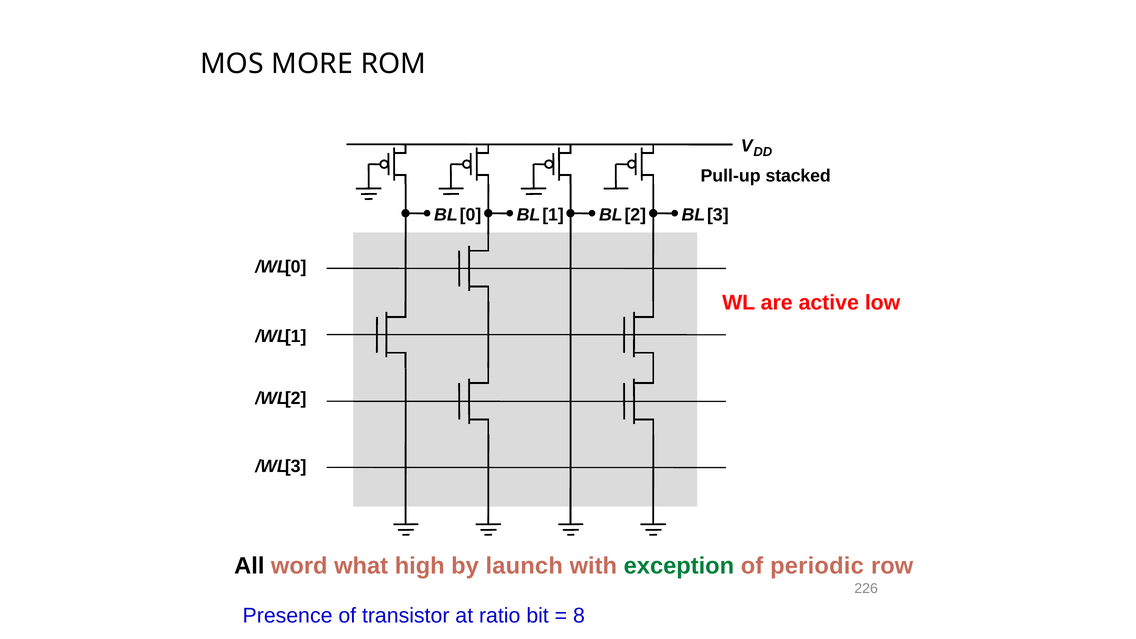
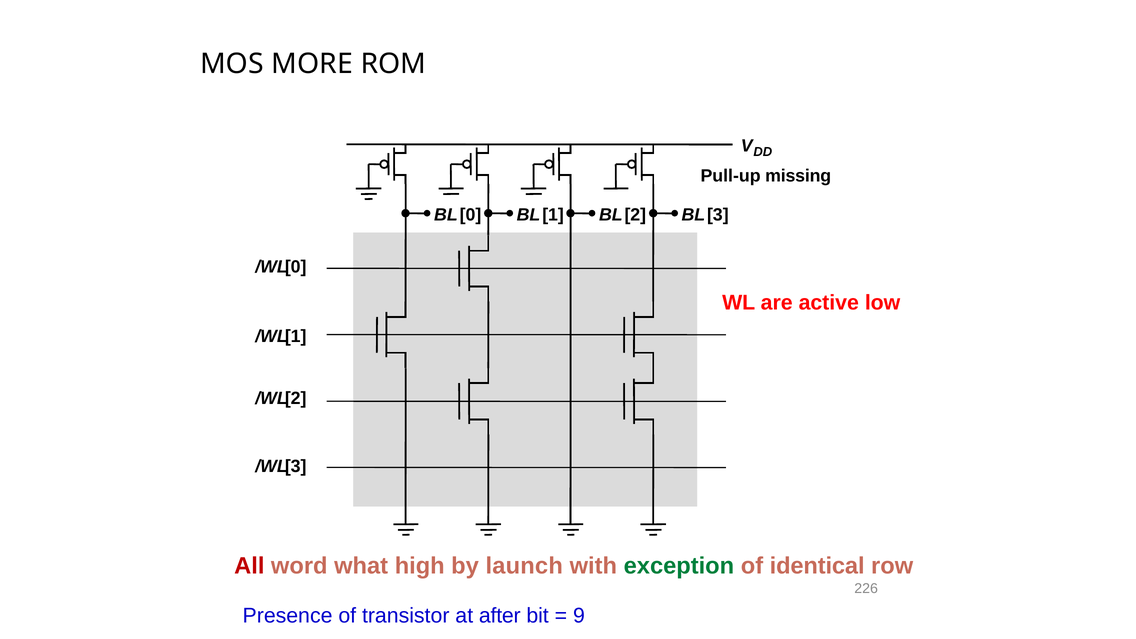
stacked: stacked -> missing (798, 176)
All colour: black -> red (249, 566)
periodic: periodic -> identical (817, 566)
ratio: ratio -> after (500, 616)
8: 8 -> 9 (579, 616)
